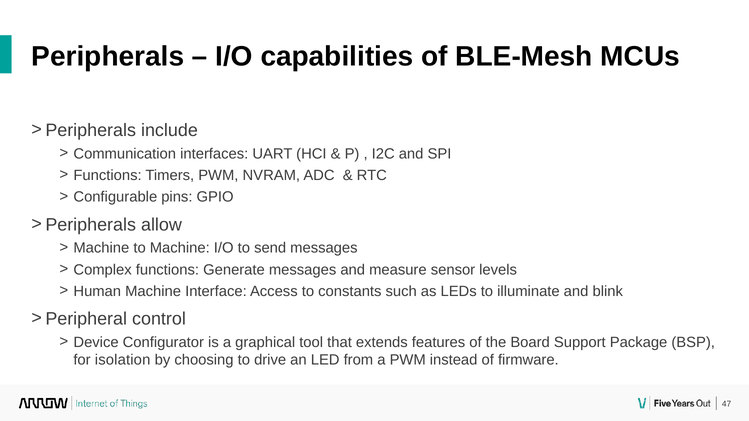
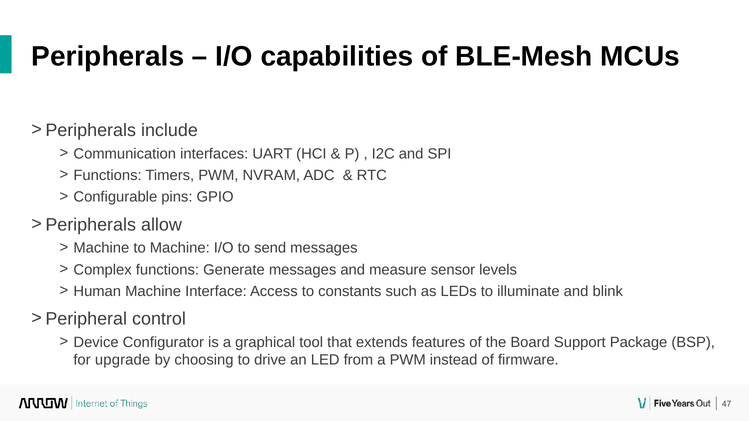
isolation: isolation -> upgrade (123, 360)
